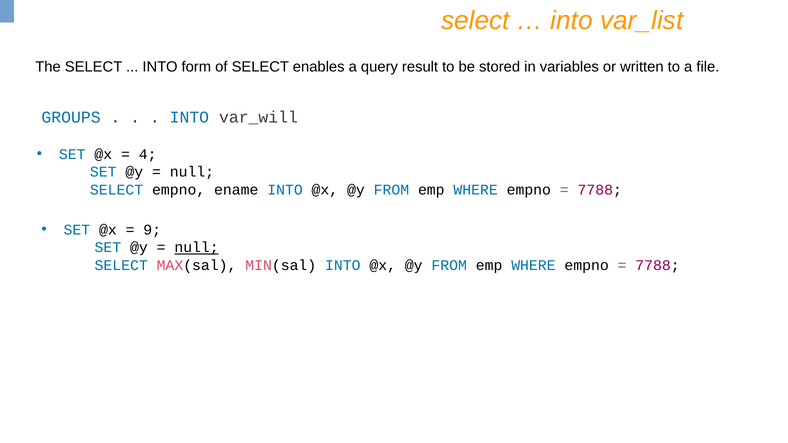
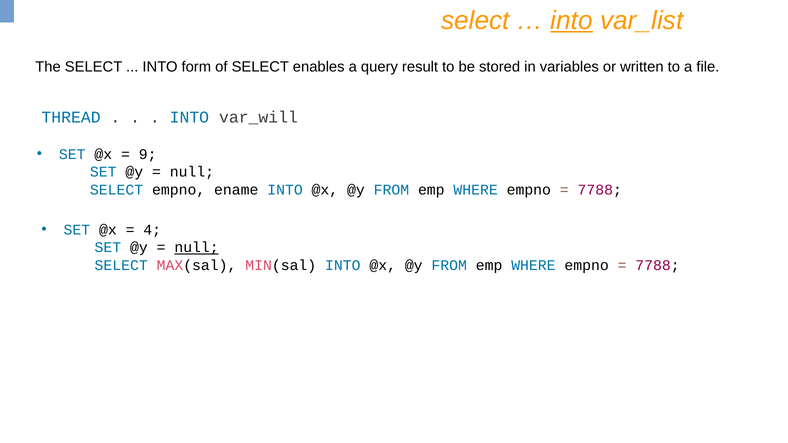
into underline: none -> present (572, 21)
GROUPS: GROUPS -> THREAD (71, 117)
4: 4 -> 9 (148, 154)
9: 9 -> 4 (152, 230)
